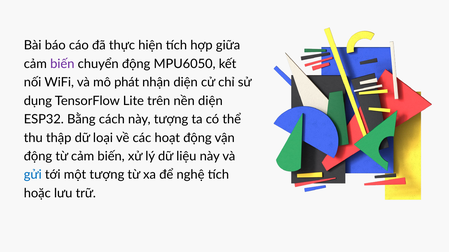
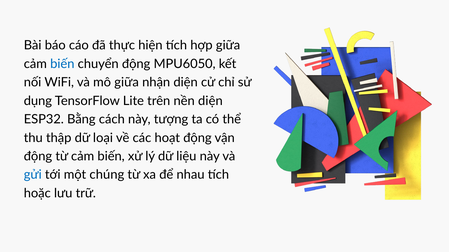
biến colour: purple -> blue (62, 64)
mô phát: phát -> giữa (127, 82)
một tượng: tượng -> chúng (107, 175)
nghệ: nghệ -> nhau (191, 175)
